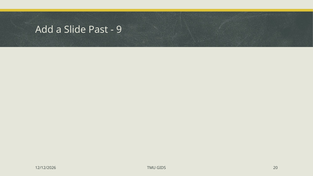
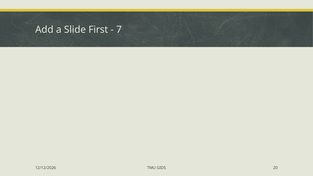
Past: Past -> First (98, 30)
9: 9 -> 7 (119, 30)
